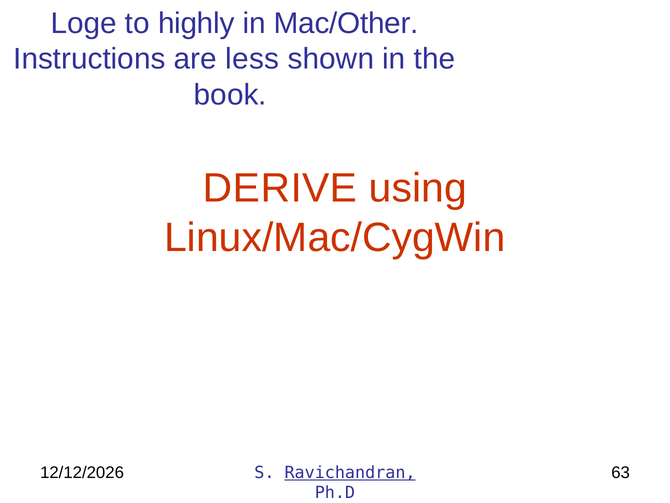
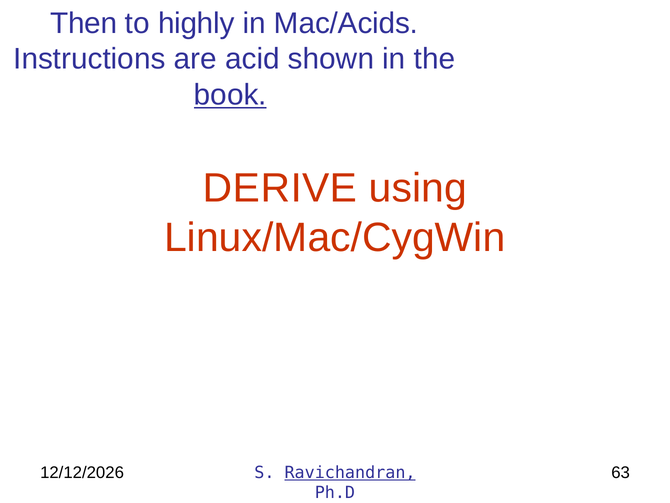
Loge: Loge -> Then (84, 23)
Mac/Other: Mac/Other -> Mac/Acids (346, 23)
less: less -> acid (252, 59)
book underline: none -> present (230, 95)
